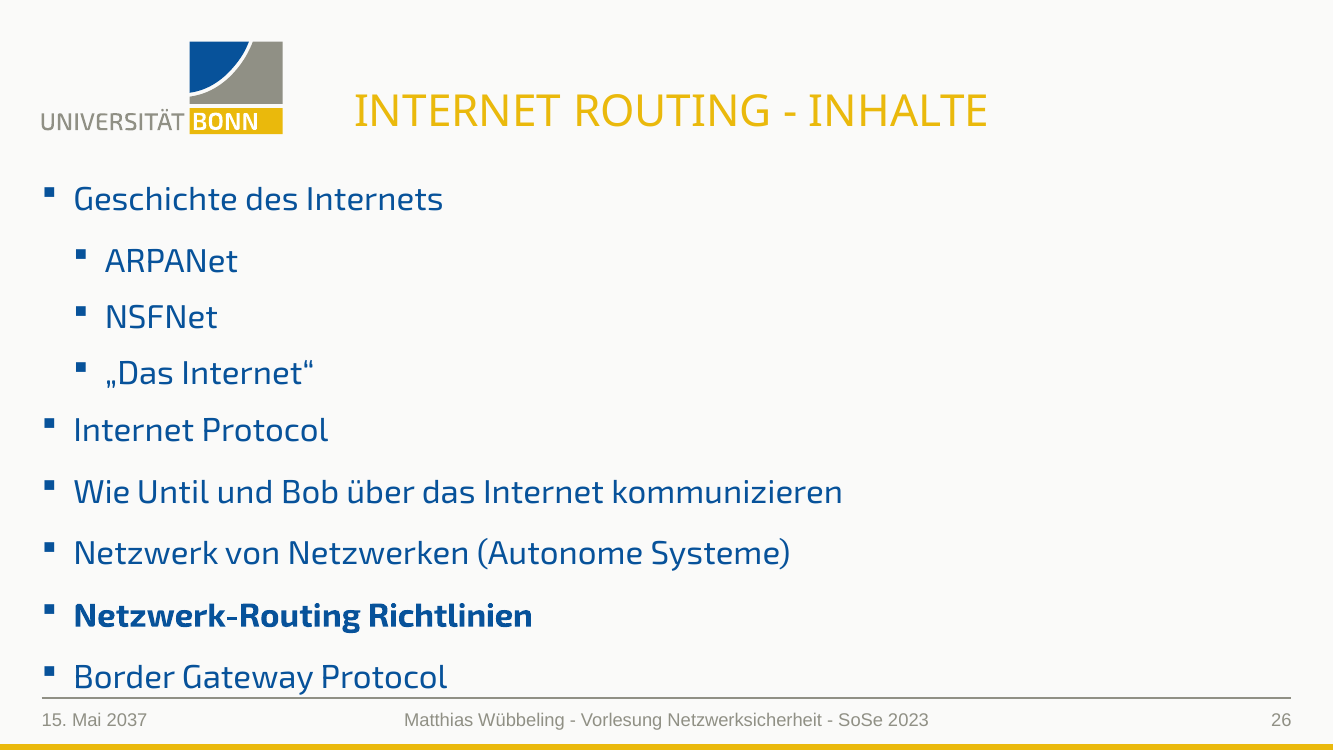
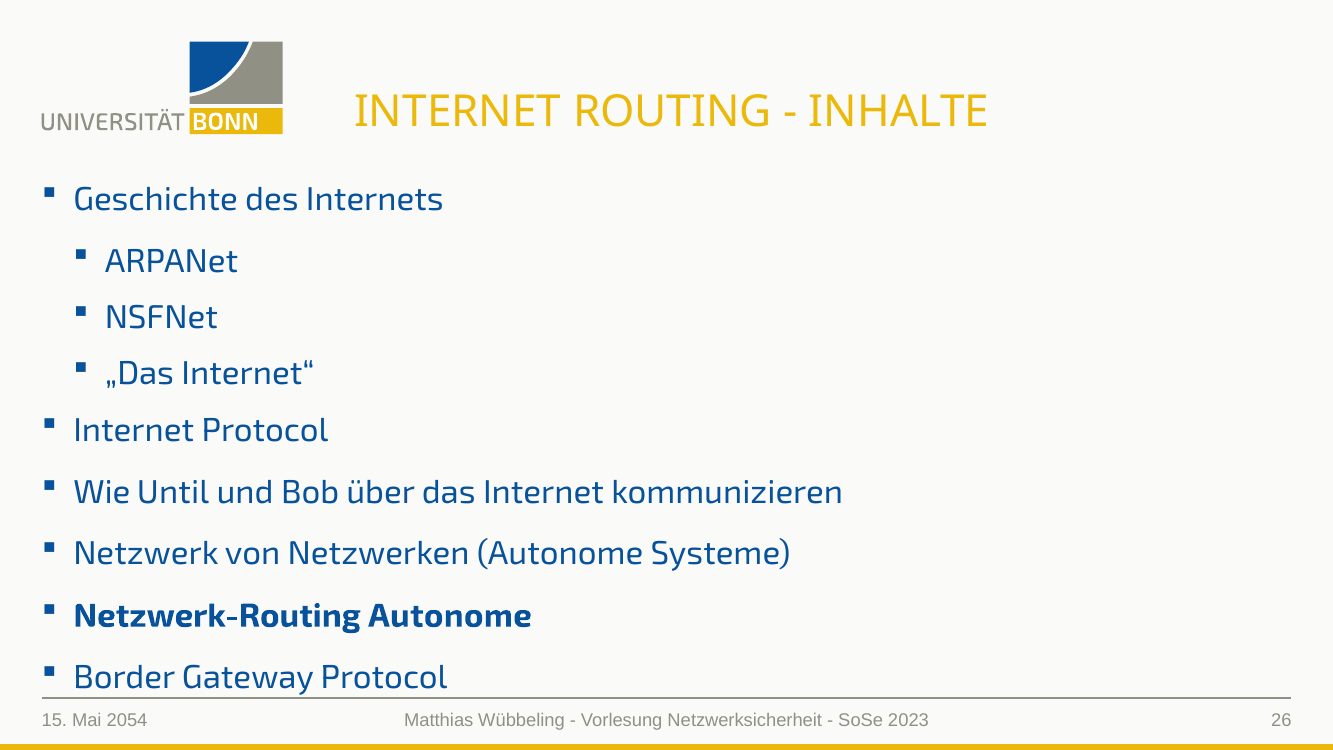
Netzwerk-Routing Richtlinien: Richtlinien -> Autonome (450, 616)
2037: 2037 -> 2054 (127, 720)
